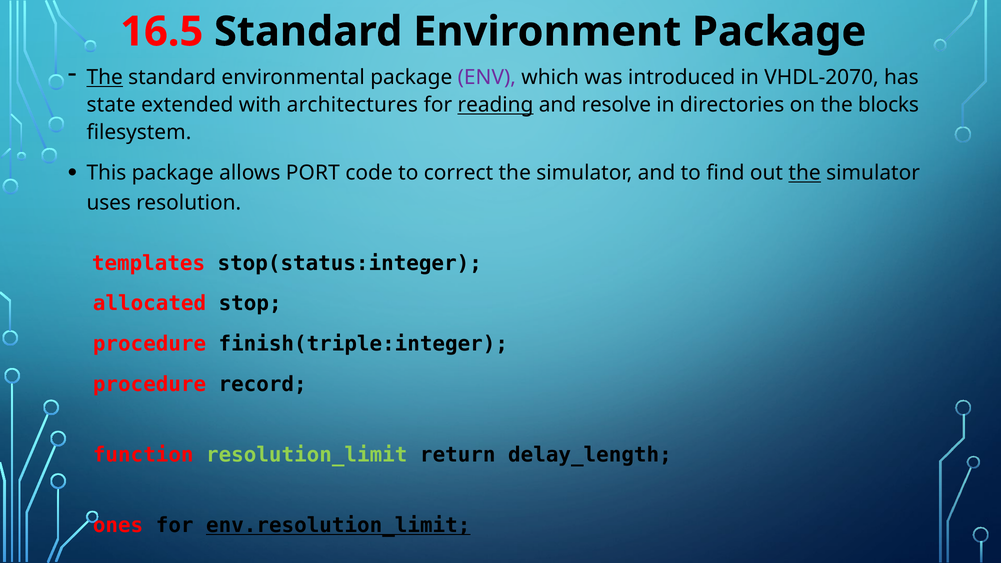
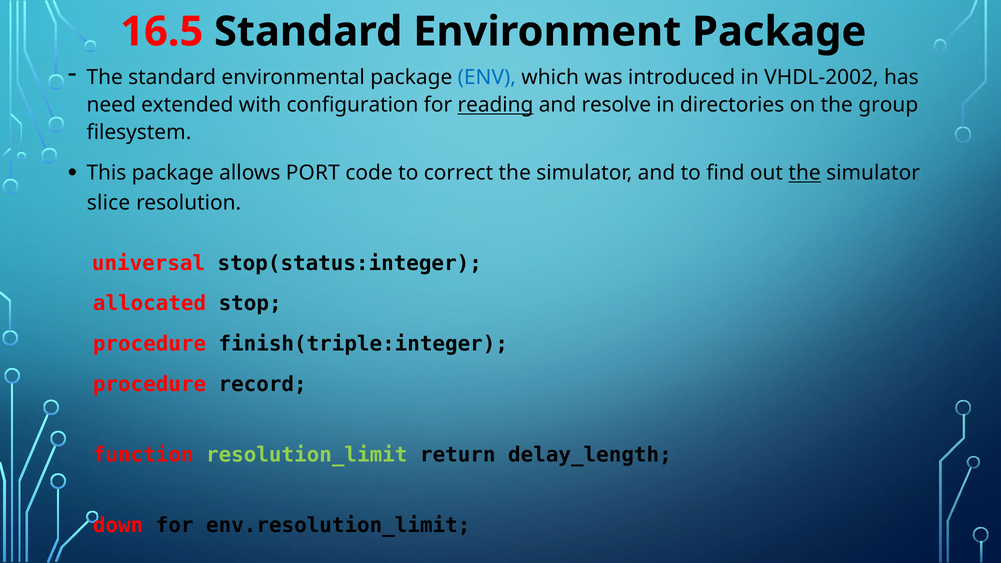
The underline: present -> none (105, 78)
ENV colour: purple -> blue (487, 78)
VHDL-2070: VHDL-2070 -> VHDL-2002 (821, 78)
state: state -> need (111, 105)
architectures: architectures -> configuration (352, 105)
blocks: blocks -> group (888, 105)
uses: uses -> slice (109, 203)
templates: templates -> universal (149, 263)
ones: ones -> down (118, 526)
env.resolution_limit underline: present -> none (338, 526)
